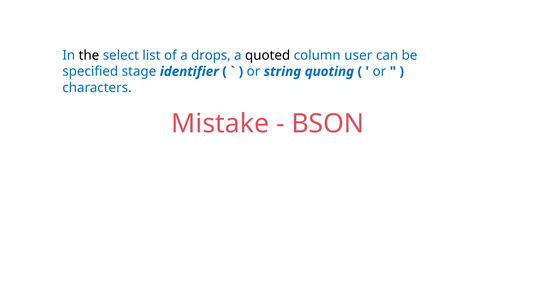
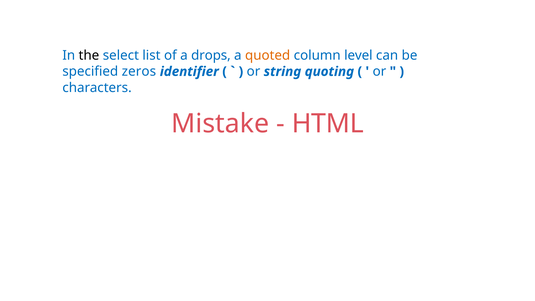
quoted colour: black -> orange (268, 55)
user: user -> level (358, 55)
stage: stage -> zeros (139, 72)
BSON: BSON -> HTML (328, 124)
